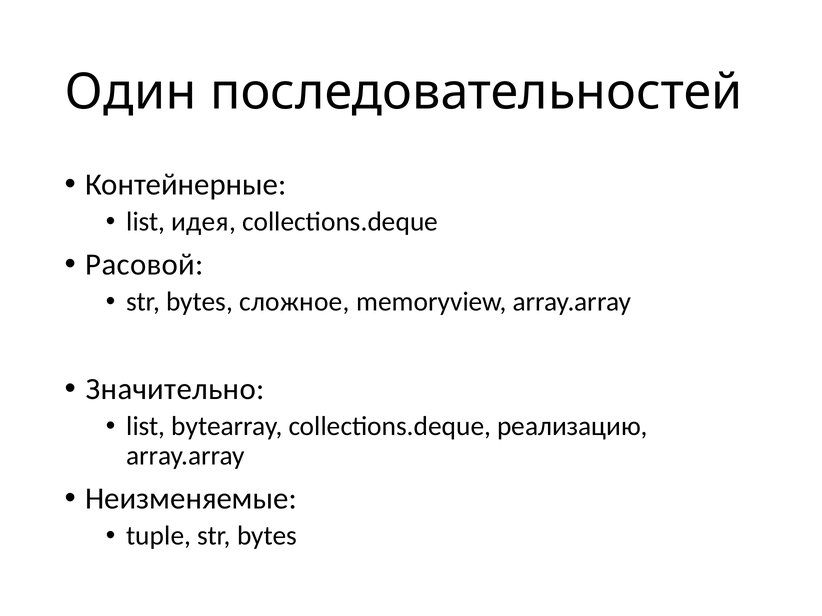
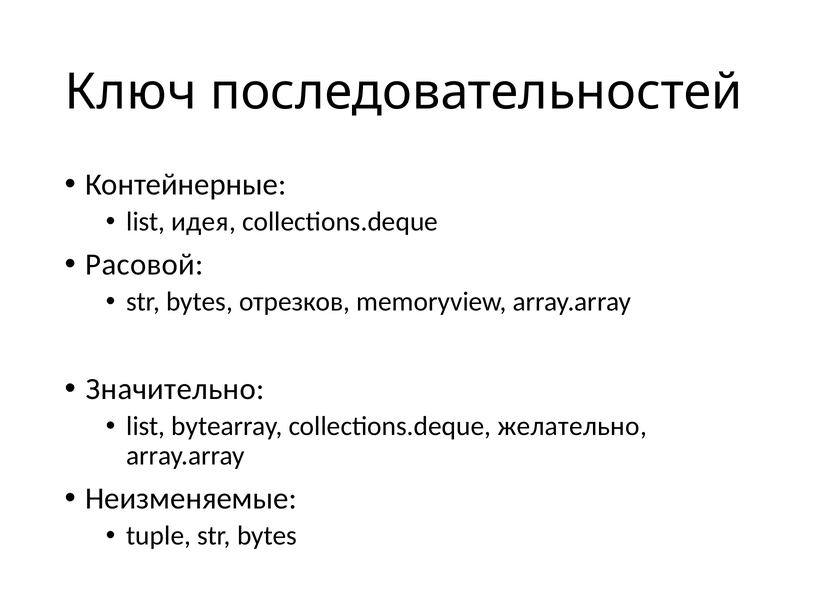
Один: Один -> Ключ (131, 92)
сложное: сложное -> отрезков (295, 302)
реализацию: реализацию -> желательно (572, 427)
